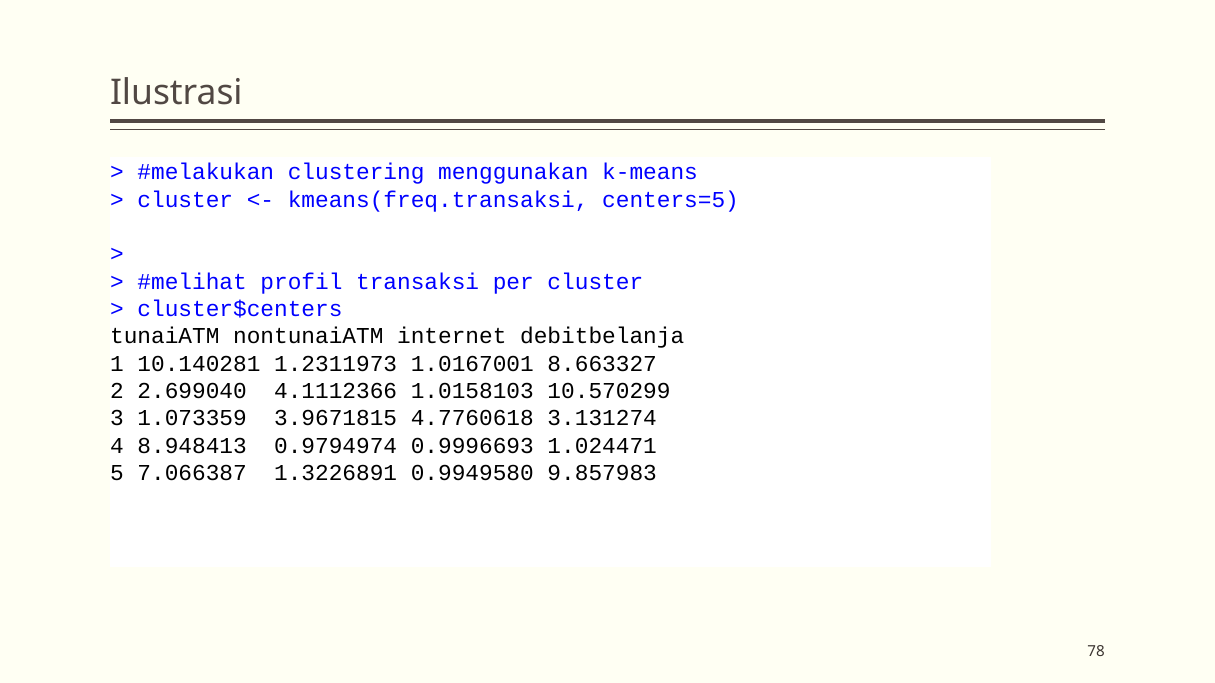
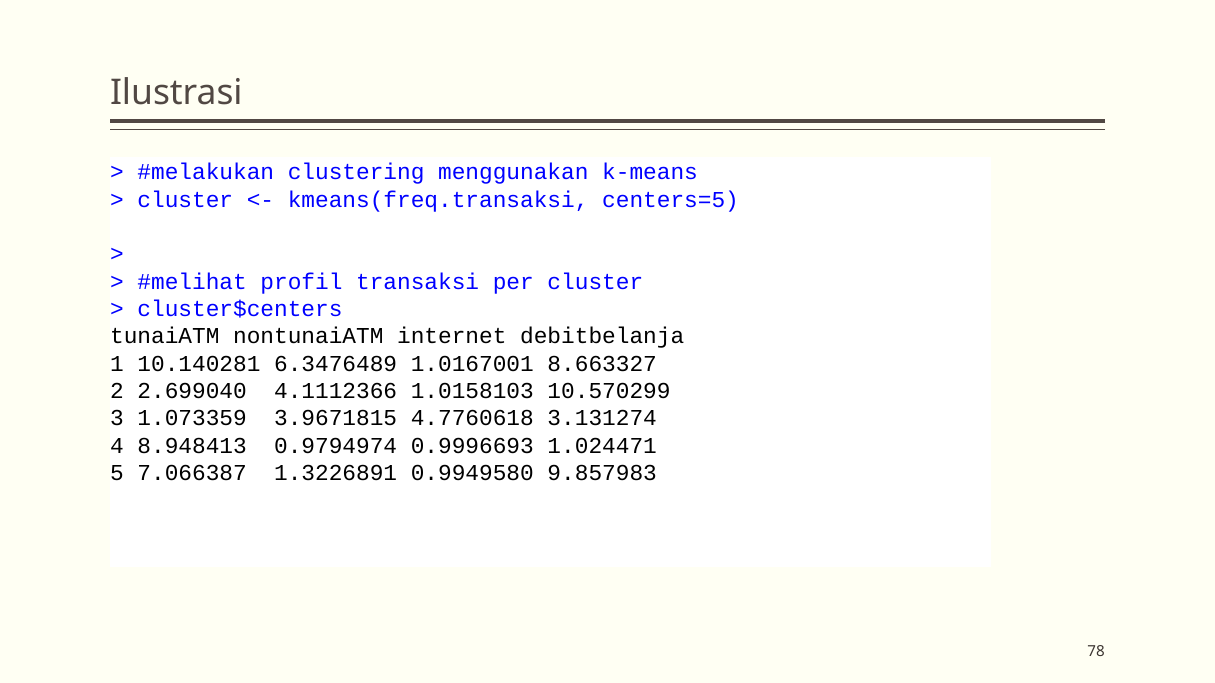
1.2311973: 1.2311973 -> 6.3476489 (336, 364)
